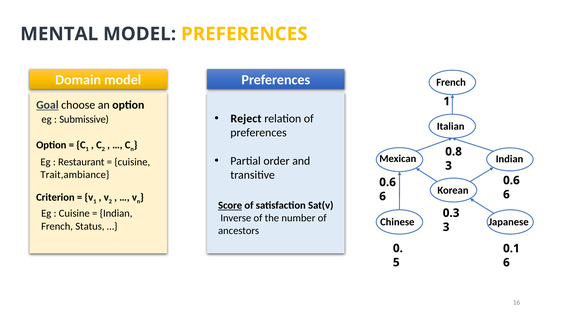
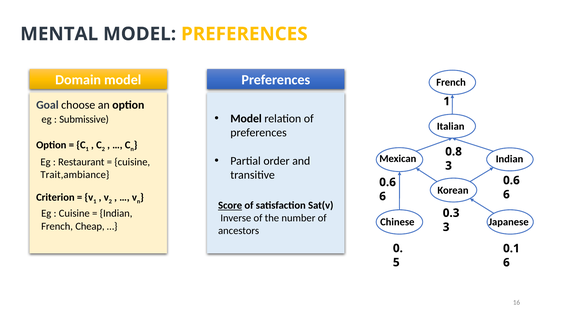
Goal underline: present -> none (47, 105)
Reject: Reject -> Model (246, 118)
Status: Status -> Cheap (90, 226)
